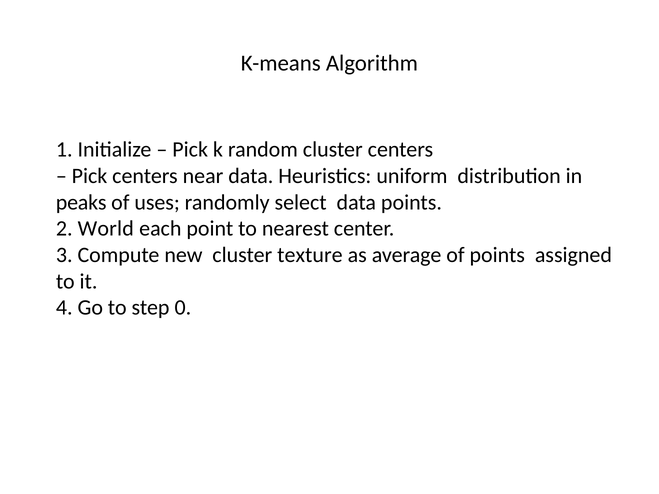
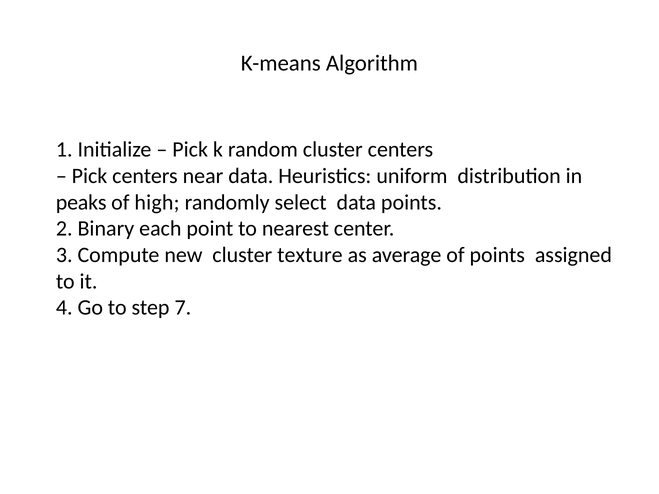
uses: uses -> high (157, 202)
World: World -> Binary (106, 229)
0: 0 -> 7 (183, 308)
